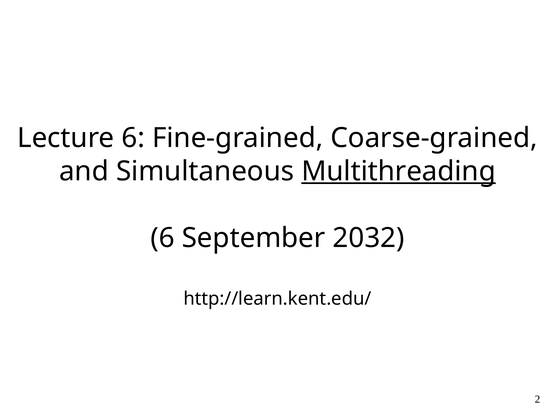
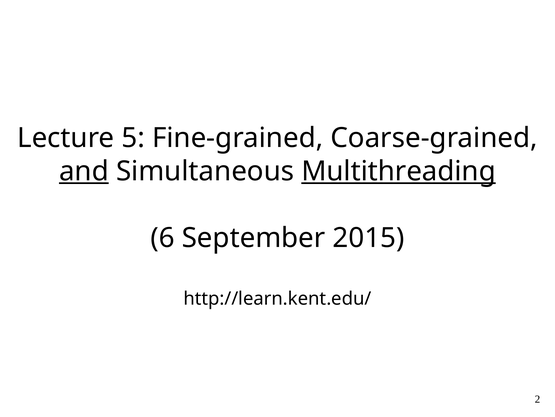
Lecture 6: 6 -> 5 (133, 138)
and underline: none -> present (84, 171)
2032: 2032 -> 2015 (369, 238)
